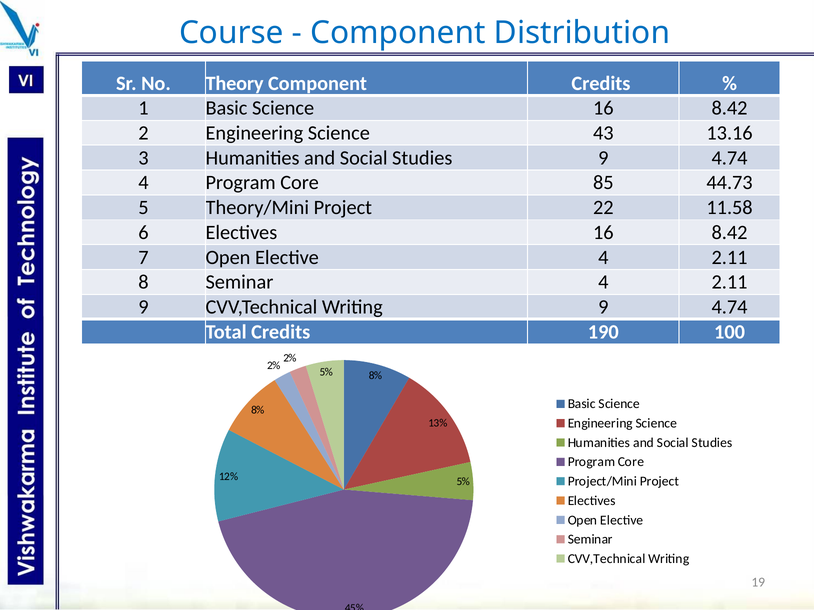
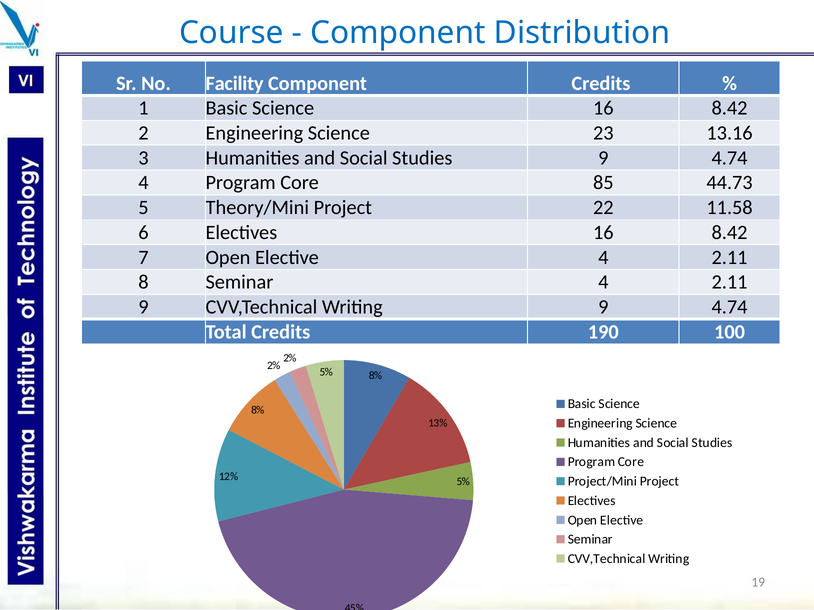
Theory: Theory -> Facility (235, 83)
43: 43 -> 23 (603, 133)
